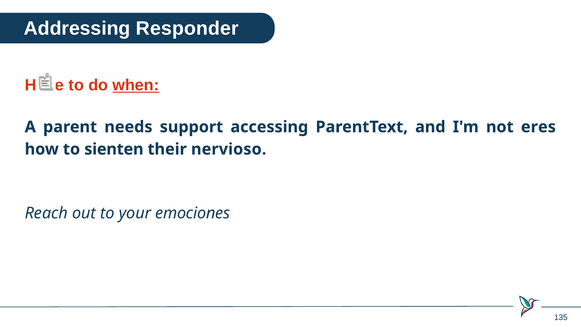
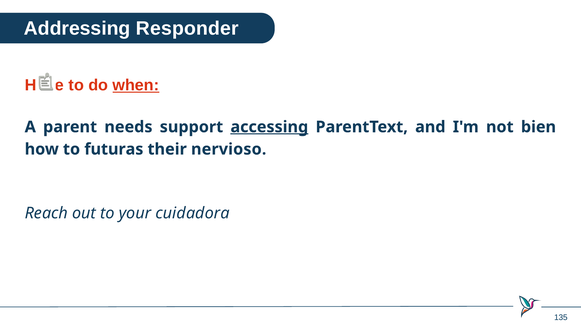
accessing underline: none -> present (269, 127)
eres: eres -> bien (538, 127)
sienten: sienten -> futuras (114, 149)
emociones: emociones -> cuidadora (193, 213)
